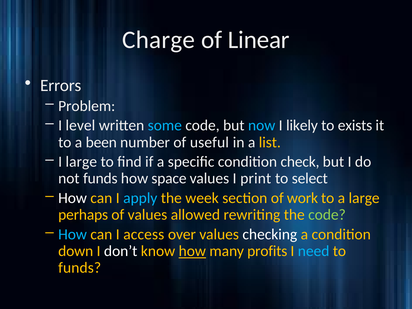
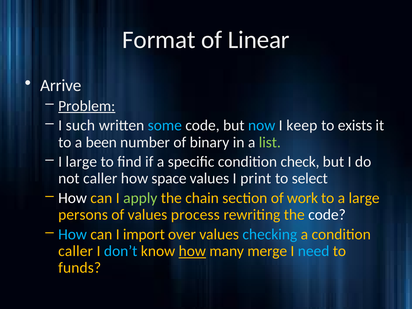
Charge: Charge -> Format (159, 40)
Errors: Errors -> Arrive (61, 86)
Problem underline: none -> present (87, 106)
level: level -> such (80, 126)
likely: likely -> keep (302, 126)
useful: useful -> binary (209, 142)
list colour: yellow -> light green (270, 142)
not funds: funds -> caller (100, 179)
apply colour: light blue -> light green (140, 198)
week: week -> chain (202, 198)
perhaps: perhaps -> persons (83, 215)
allowed: allowed -> process (195, 215)
code colour: light green -> white (327, 215)
access: access -> import (144, 234)
checking colour: white -> light blue (270, 234)
down: down -> caller (76, 251)
don’t colour: white -> light blue (121, 251)
profits: profits -> merge (267, 251)
